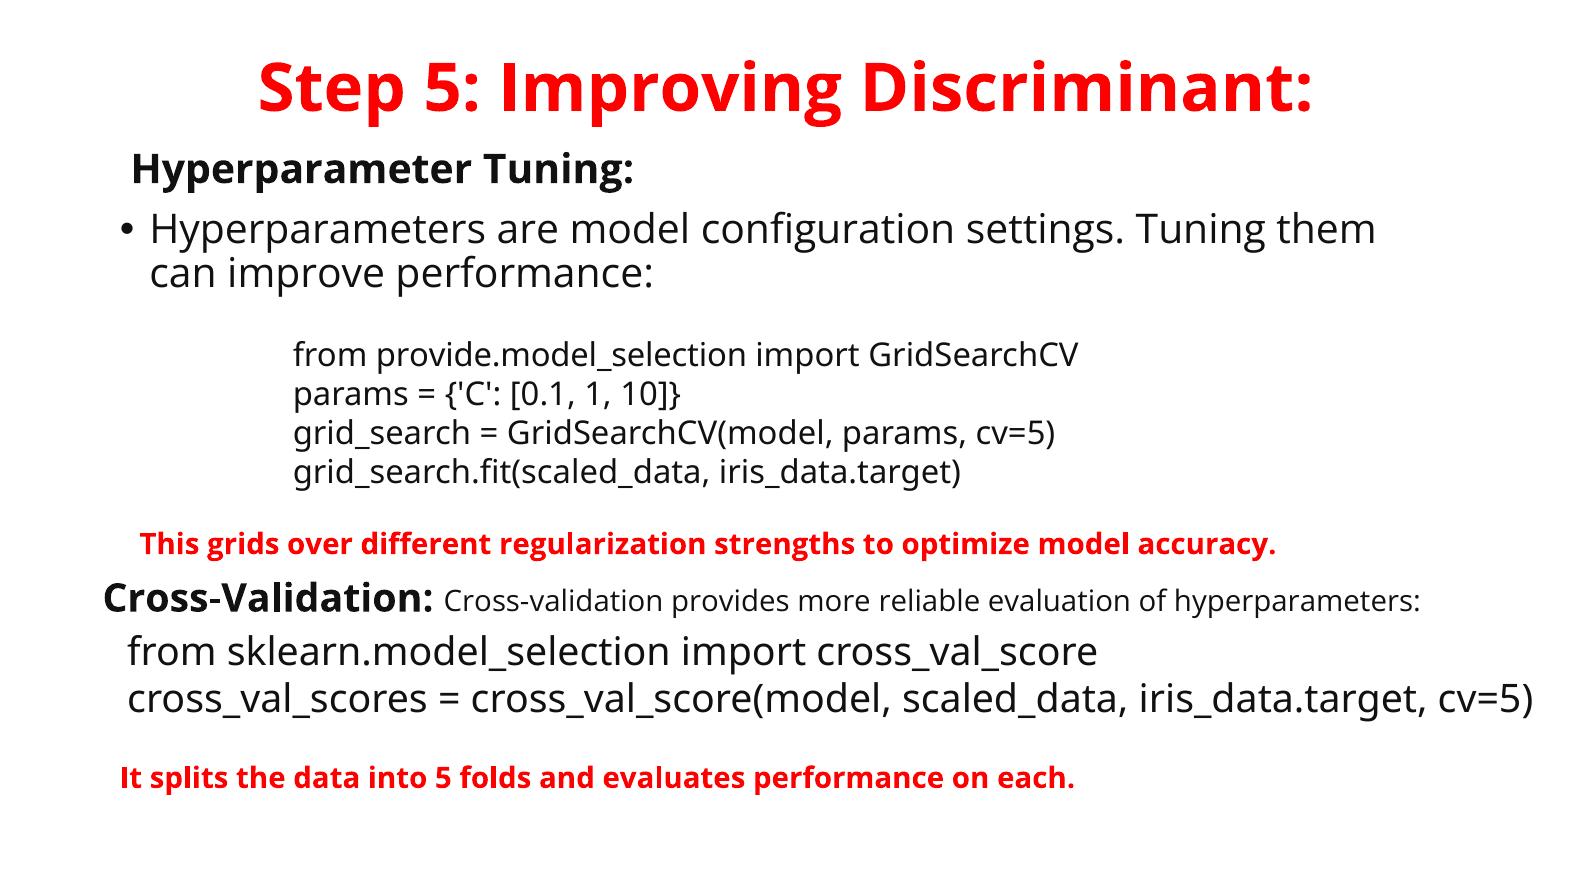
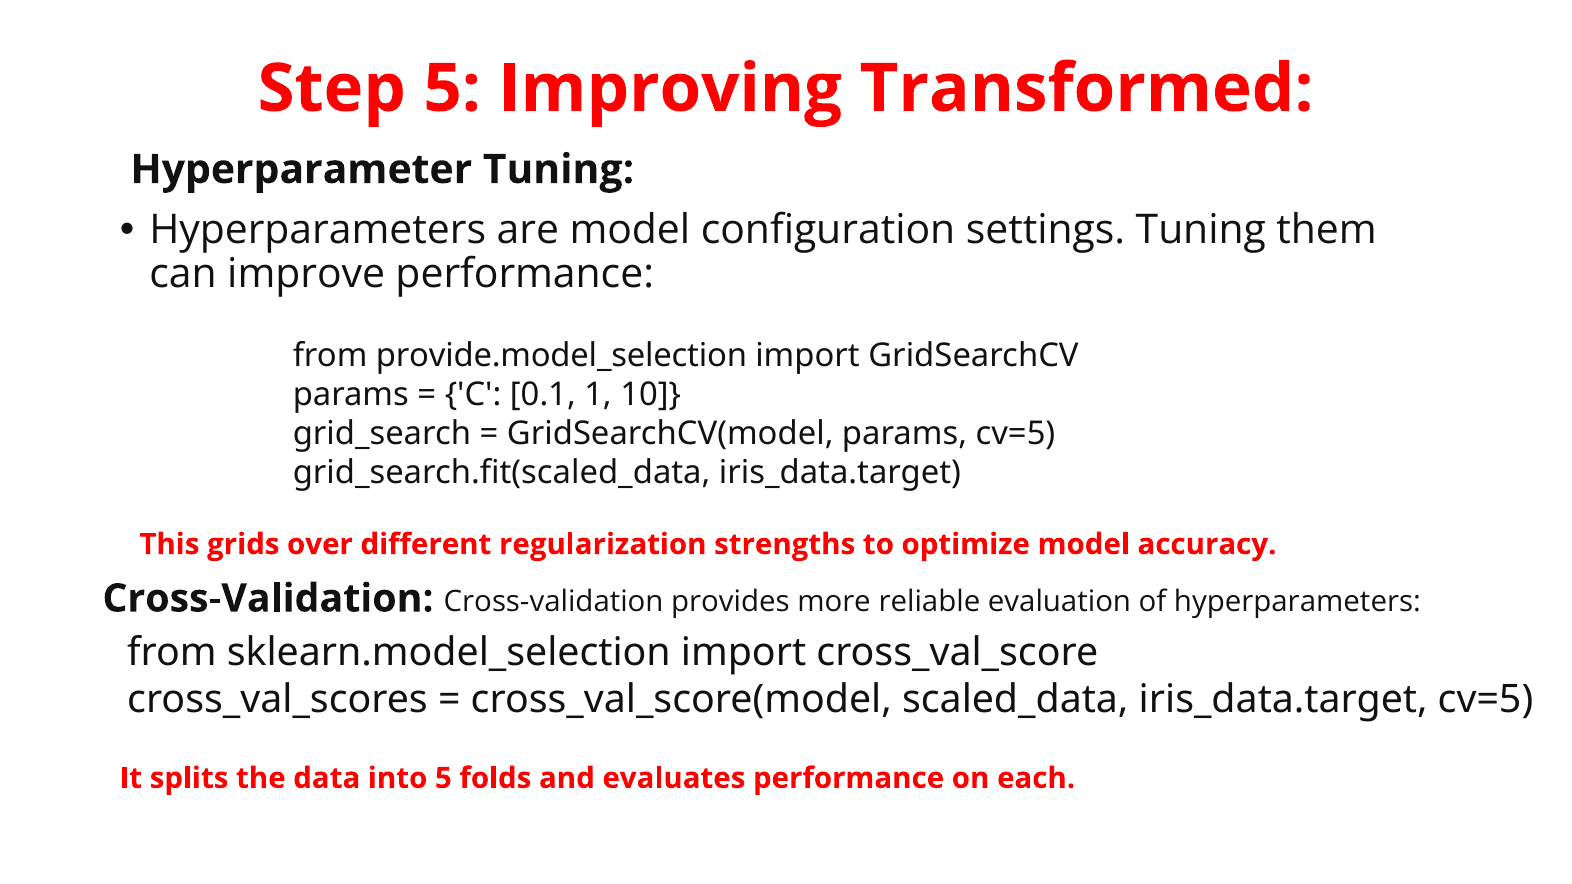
Discriminant: Discriminant -> Transformed (1087, 89)
